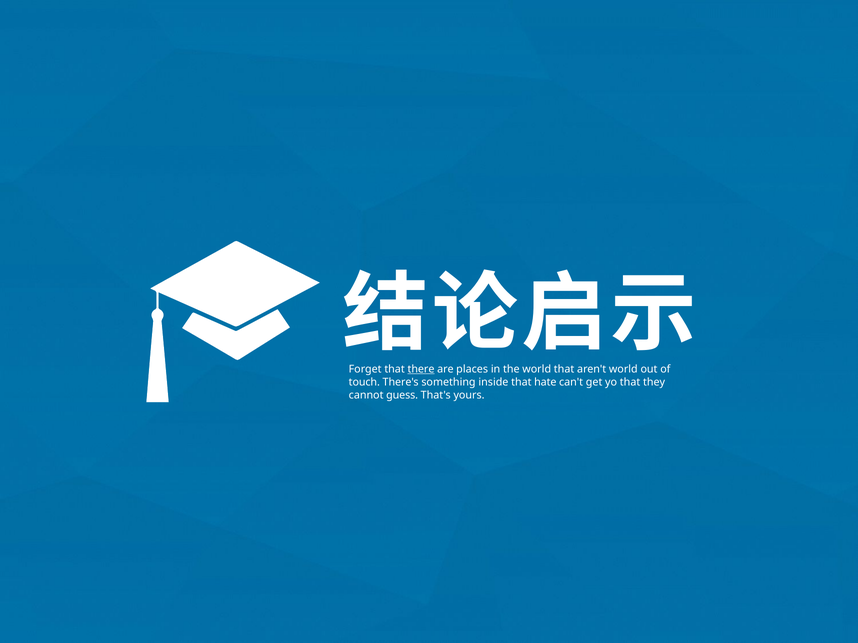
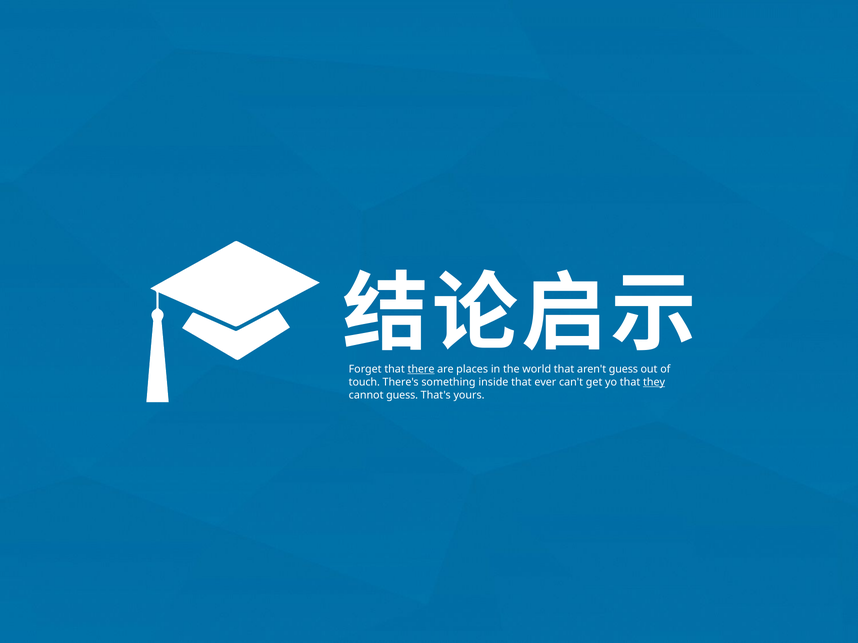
aren't world: world -> guess (623, 370)
hate: hate -> ever (545, 382)
they underline: none -> present (654, 382)
